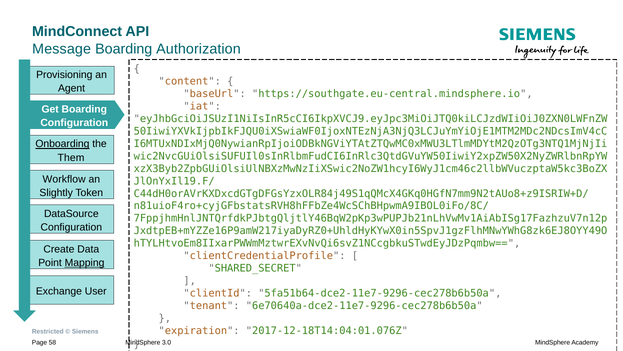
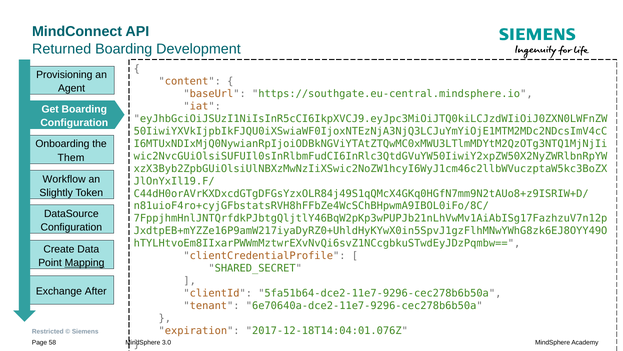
Message: Message -> Returned (62, 49)
Authorization: Authorization -> Development (199, 49)
Onboarding underline: present -> none (62, 144)
User: User -> After (96, 291)
